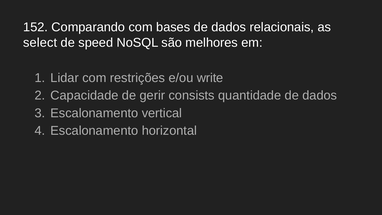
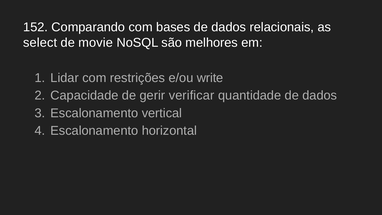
speed: speed -> movie (96, 43)
consists: consists -> verificar (192, 95)
